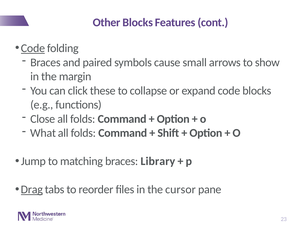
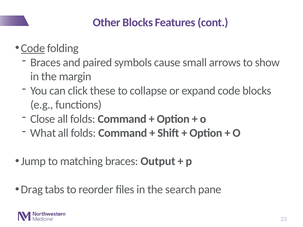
Library: Library -> Output (158, 161)
Drag underline: present -> none (32, 190)
cursor: cursor -> search (181, 190)
